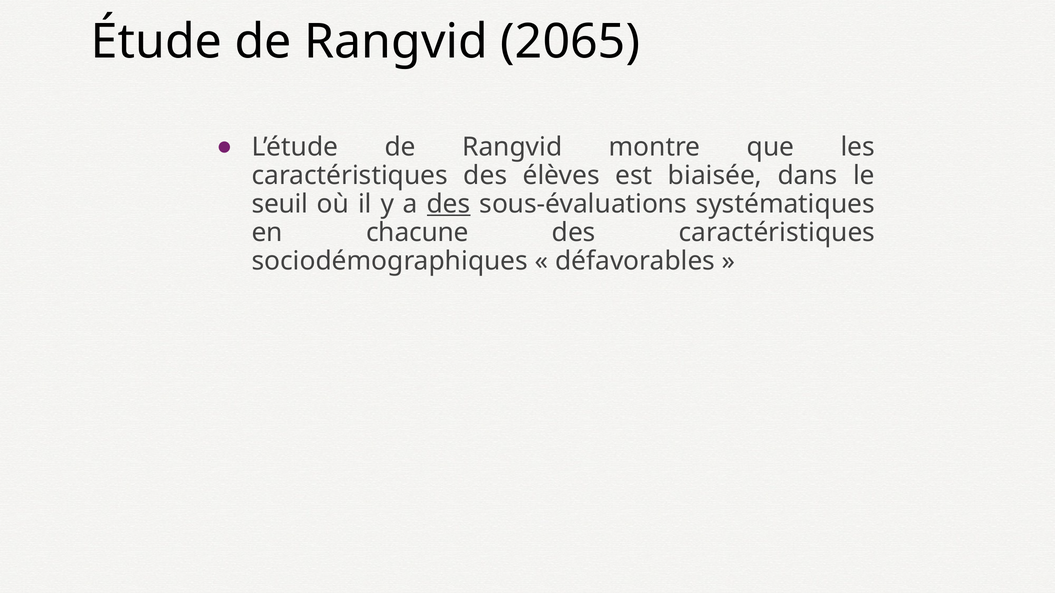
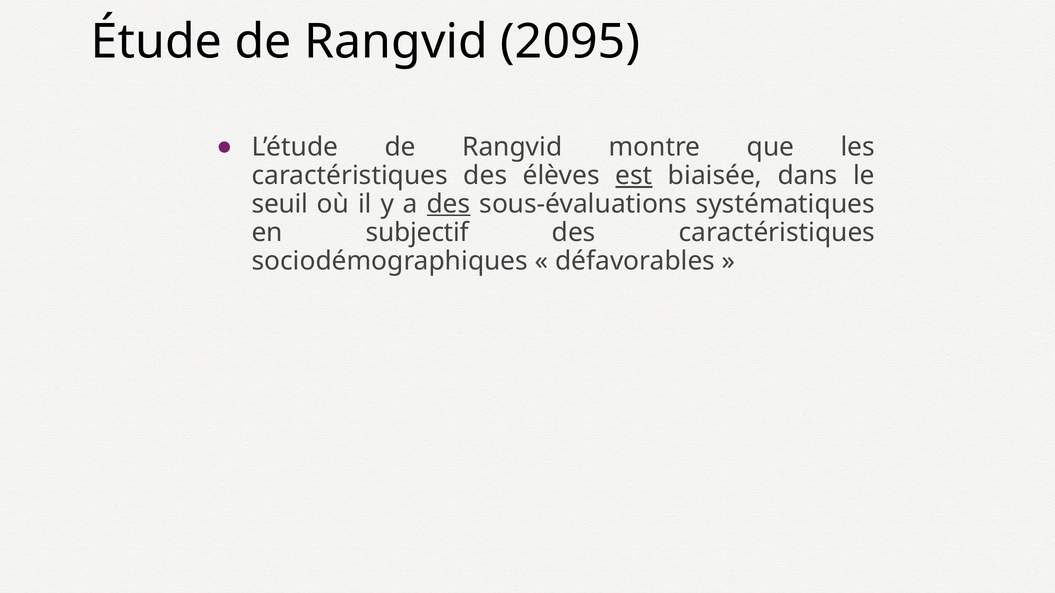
2065: 2065 -> 2095 (570, 42)
est underline: none -> present (634, 176)
chacune: chacune -> subjectif (417, 233)
